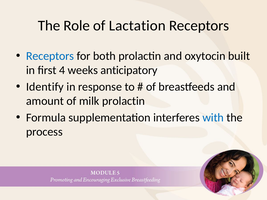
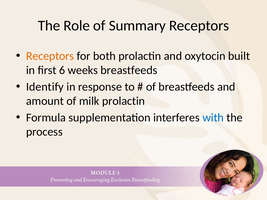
Lactation: Lactation -> Summary (137, 26)
Receptors colour: blue -> orange (50, 56)
4: 4 -> 6 (62, 70)
weeks anticipatory: anticipatory -> breastfeeds (129, 70)
